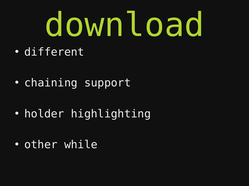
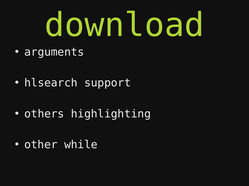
different: different -> arguments (54, 52)
chaining: chaining -> hlsearch (51, 83)
holder: holder -> others (44, 114)
